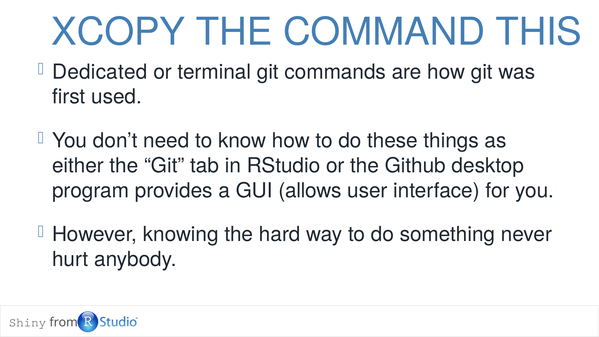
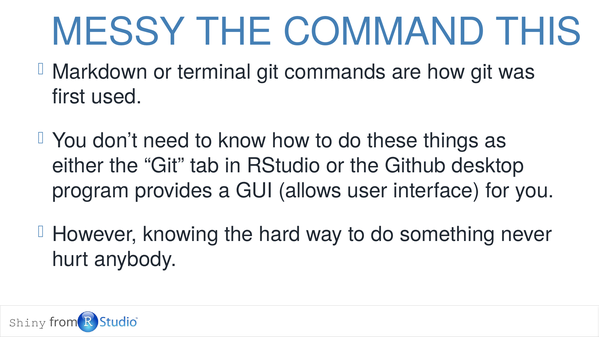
XCOPY: XCOPY -> MESSY (118, 32)
Dedicated: Dedicated -> Markdown (100, 72)
